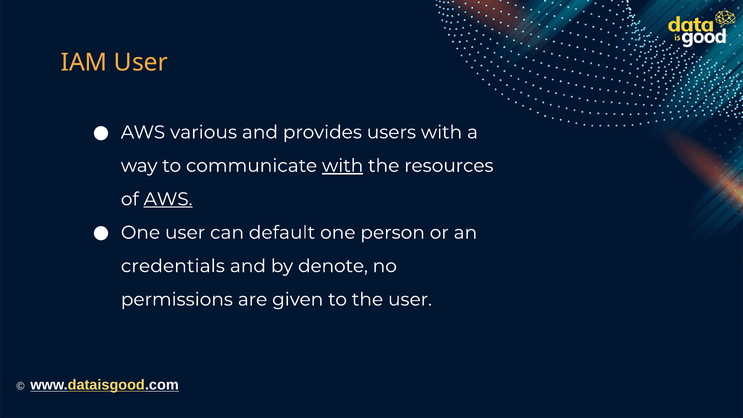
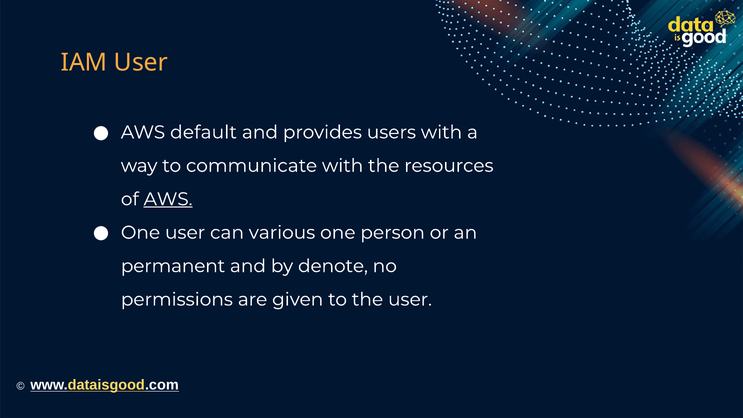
various: various -> default (204, 132)
with underline: present -> none (343, 166)
default: default -> various (282, 233)
credentials: credentials -> permanent (173, 266)
